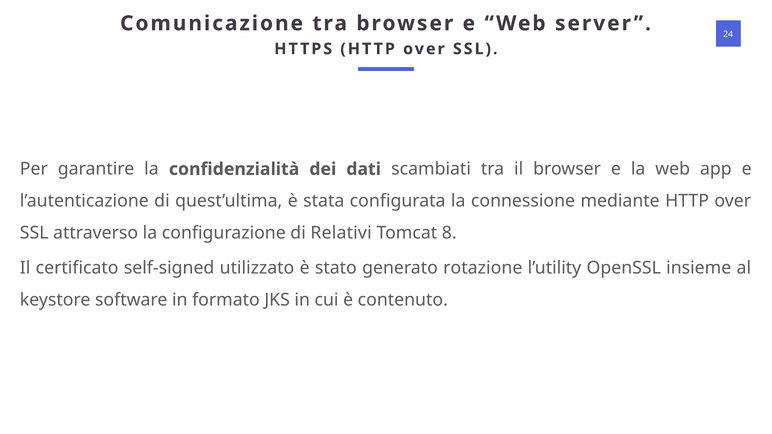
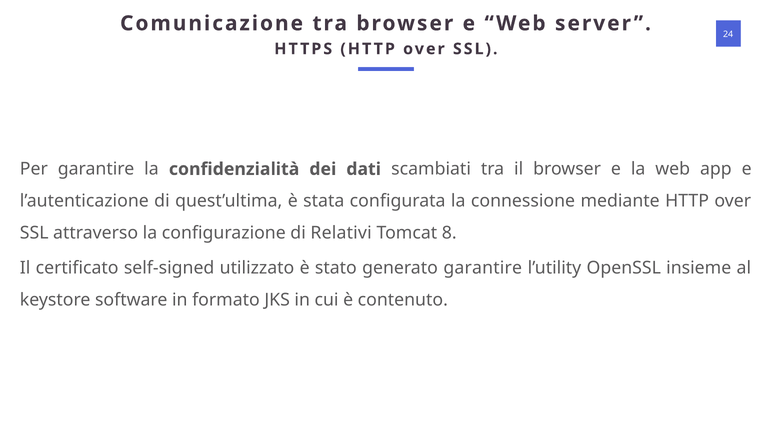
generato rotazione: rotazione -> garantire (483, 268)
